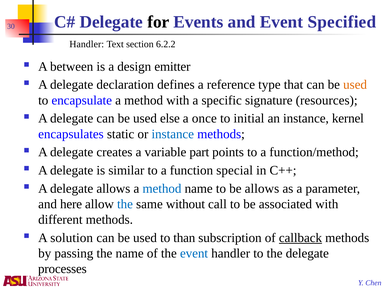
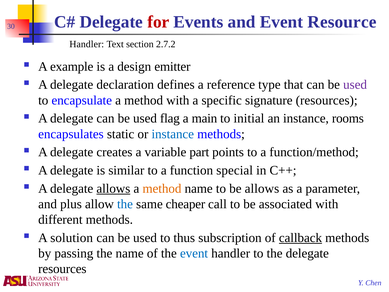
for colour: black -> red (158, 22)
Specified: Specified -> Resource (342, 22)
6.2.2: 6.2.2 -> 2.7.2 (166, 44)
between: between -> example (72, 66)
used colour: orange -> purple (355, 85)
else: else -> flag (170, 118)
once: once -> main (204, 118)
kernel: kernel -> rooms (348, 118)
allows underline: none -> present (113, 188)
method colour: blue -> orange (162, 188)
here: here -> plus (71, 204)
without: without -> cheaper (185, 204)
than: than -> thus (184, 238)
processes: processes -> resources (62, 269)
